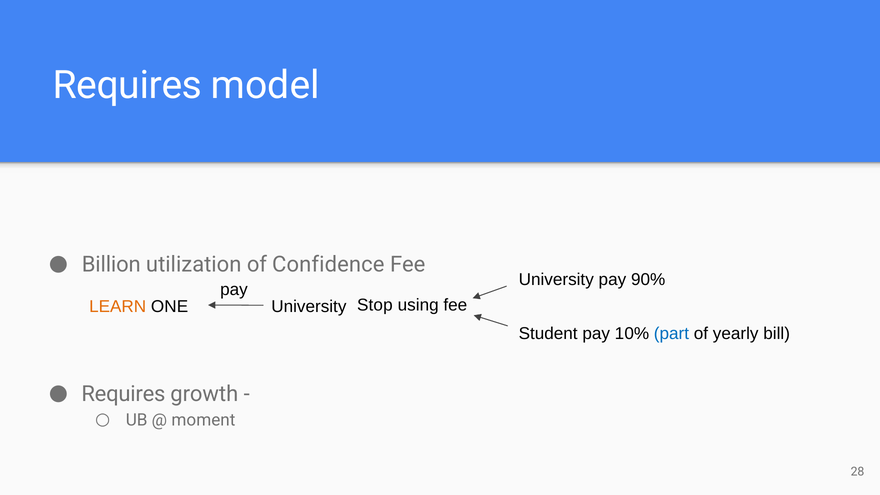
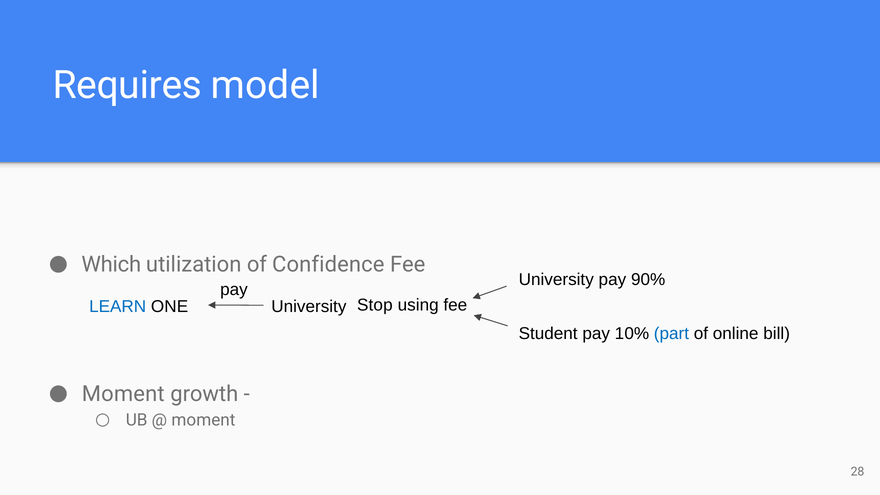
Billion: Billion -> Which (111, 265)
LEARN colour: orange -> blue (118, 306)
yearly: yearly -> online (736, 333)
Requires: Requires -> Moment (123, 394)
